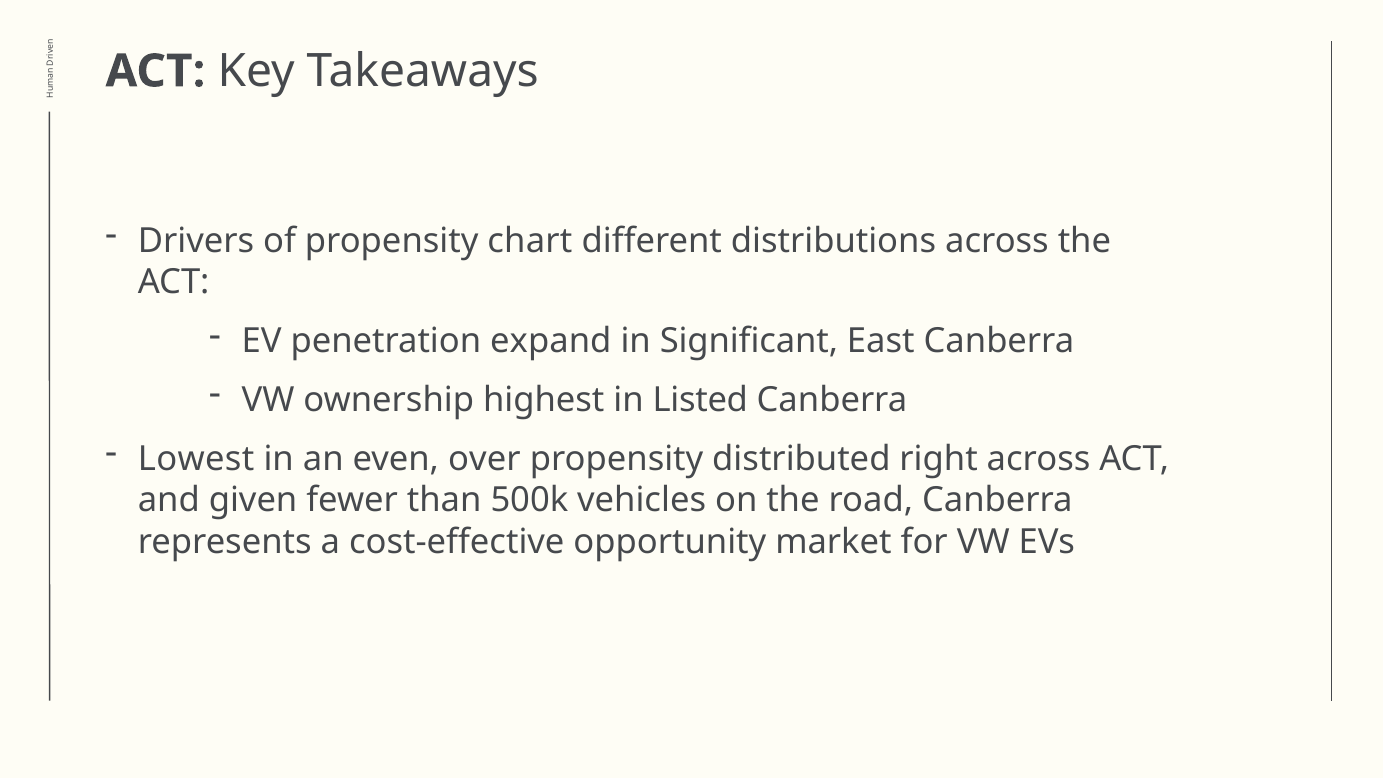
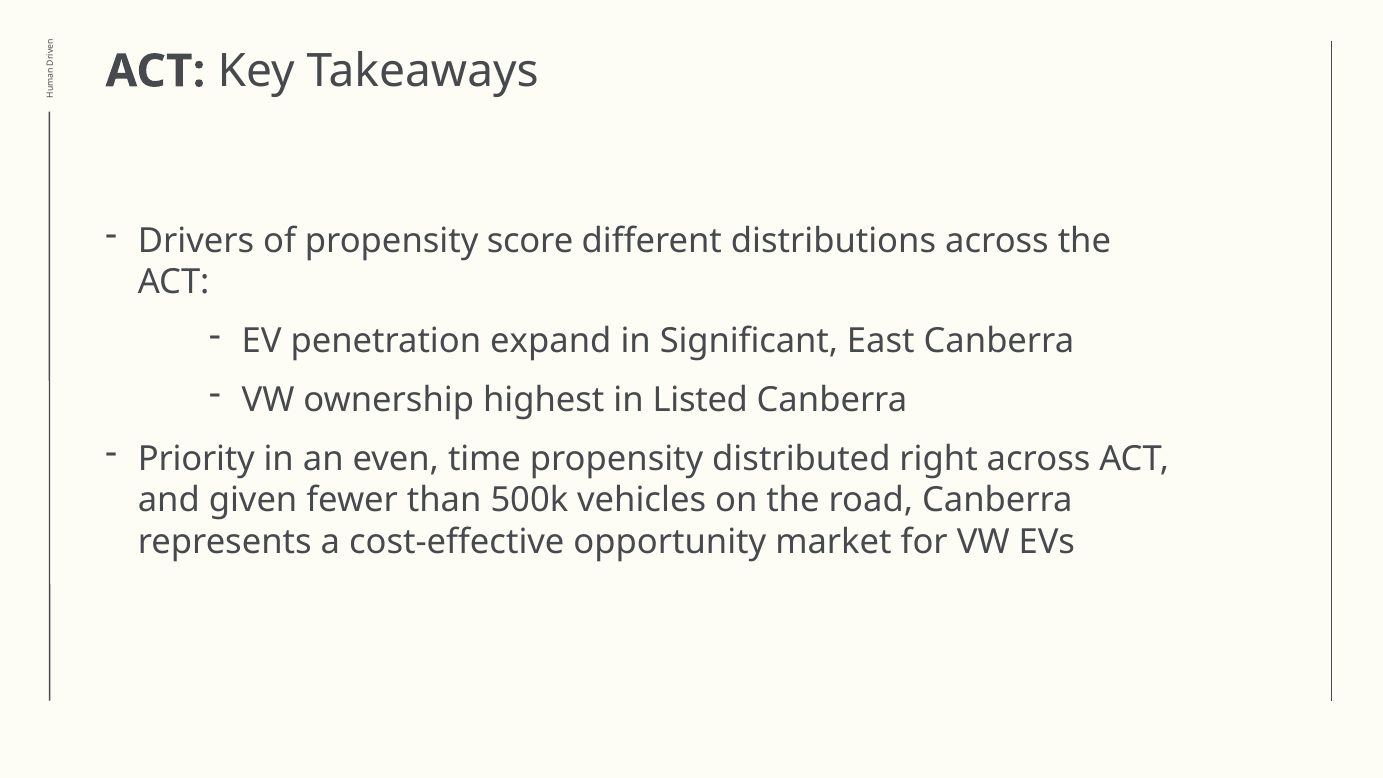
chart: chart -> score (530, 241)
Lowest: Lowest -> Priority (196, 459)
over: over -> time (485, 459)
